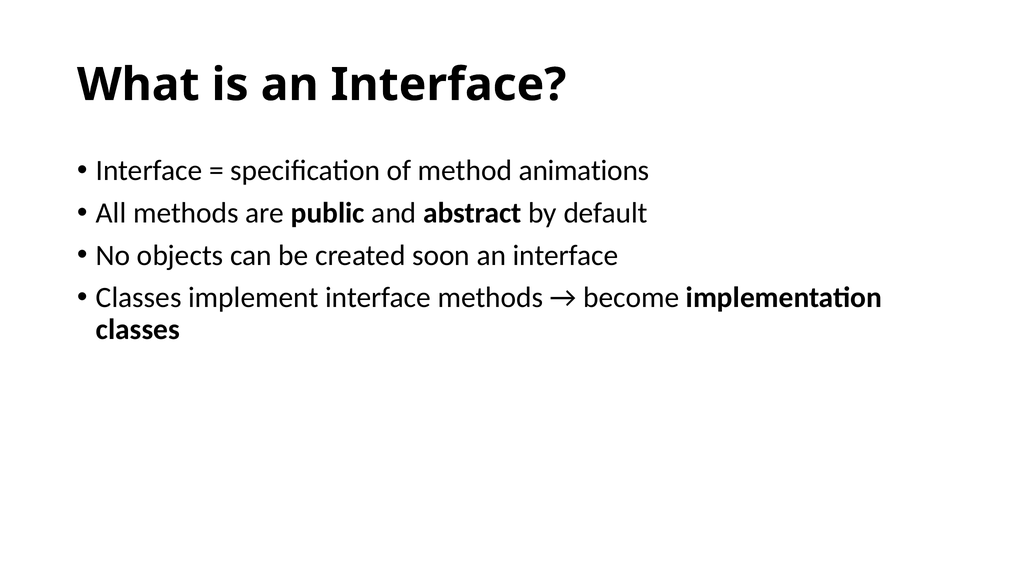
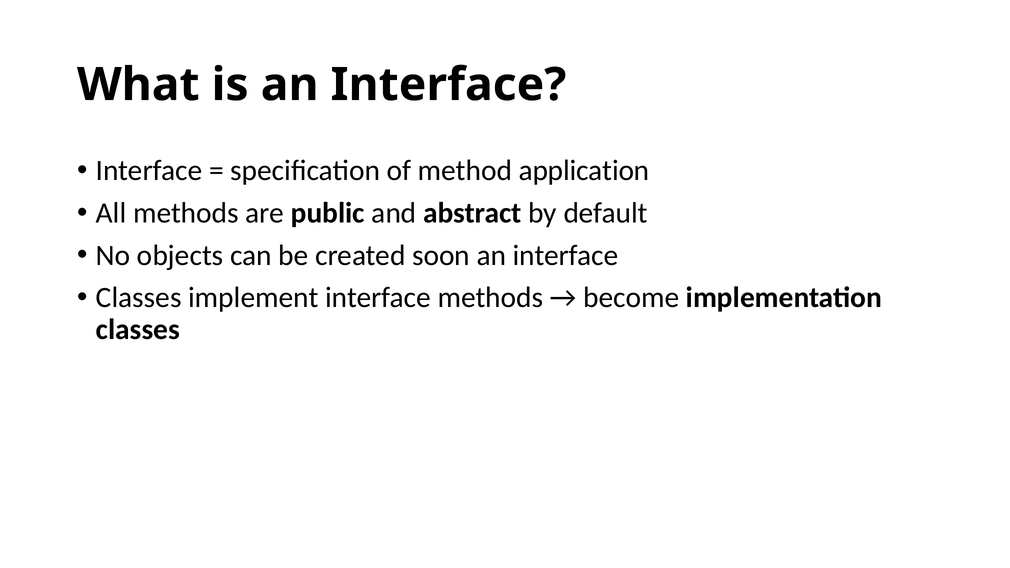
animations: animations -> application (584, 171)
